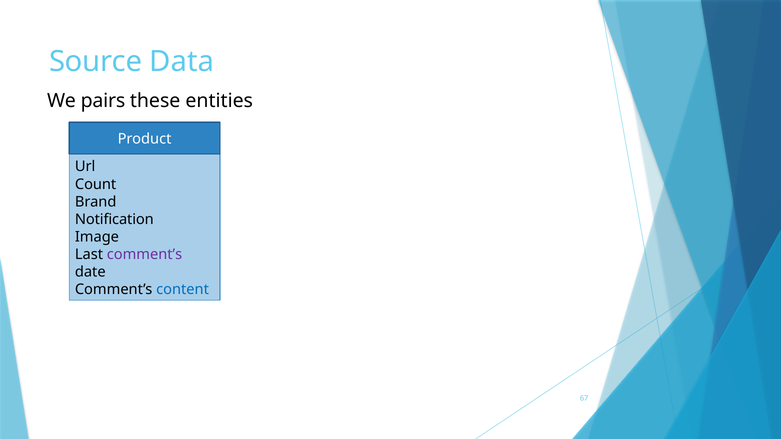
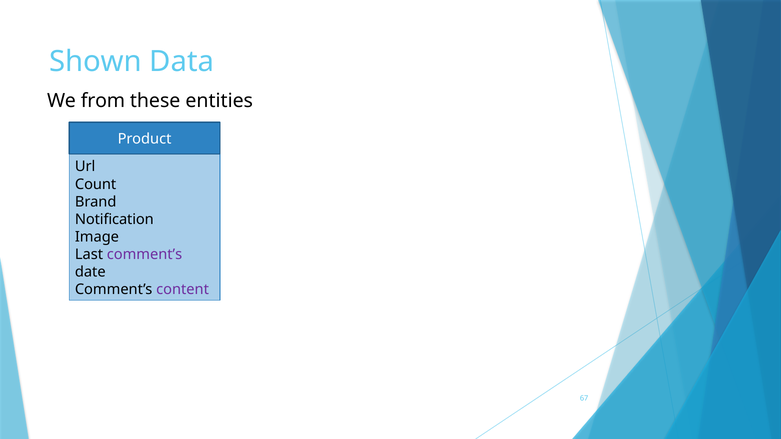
Source: Source -> Shown (96, 62)
pairs: pairs -> from (103, 101)
content colour: blue -> purple (183, 290)
